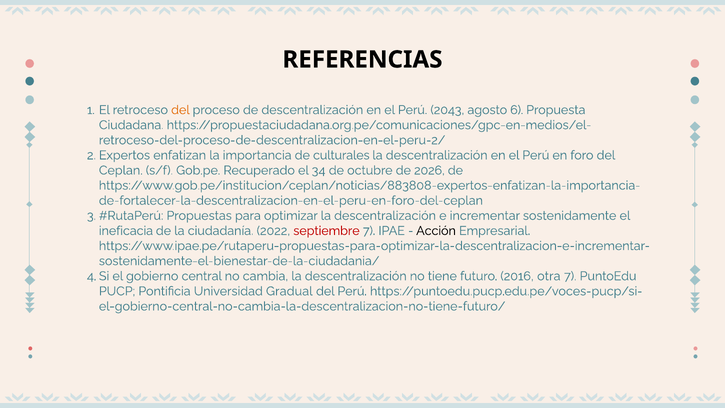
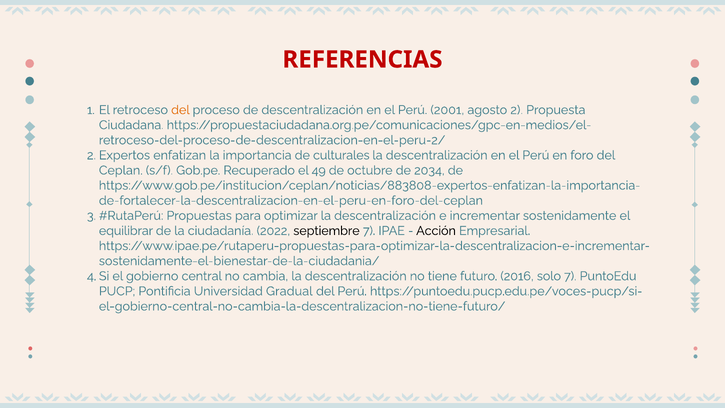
REFERENCIAS colour: black -> red (362, 60)
2043: 2043 -> 2001 (447, 110)
6: 6 -> 2 (517, 110)
34: 34 -> 49 (319, 170)
2026: 2026 -> 2034 (429, 170)
ineficacia: ineficacia -> equilibrar (126, 231)
septiembre colour: red -> black (326, 231)
otra: otra -> solo (549, 276)
